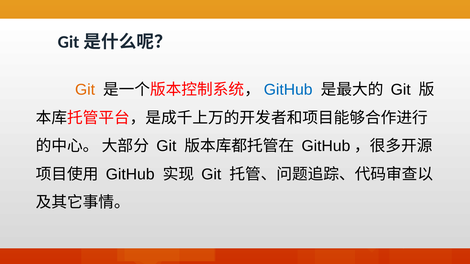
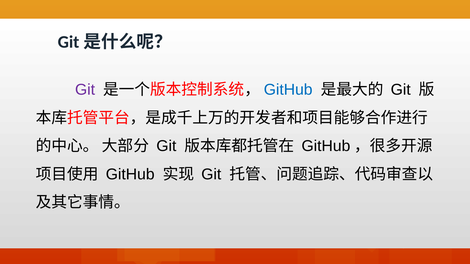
Git colour: orange -> purple (85, 90)
